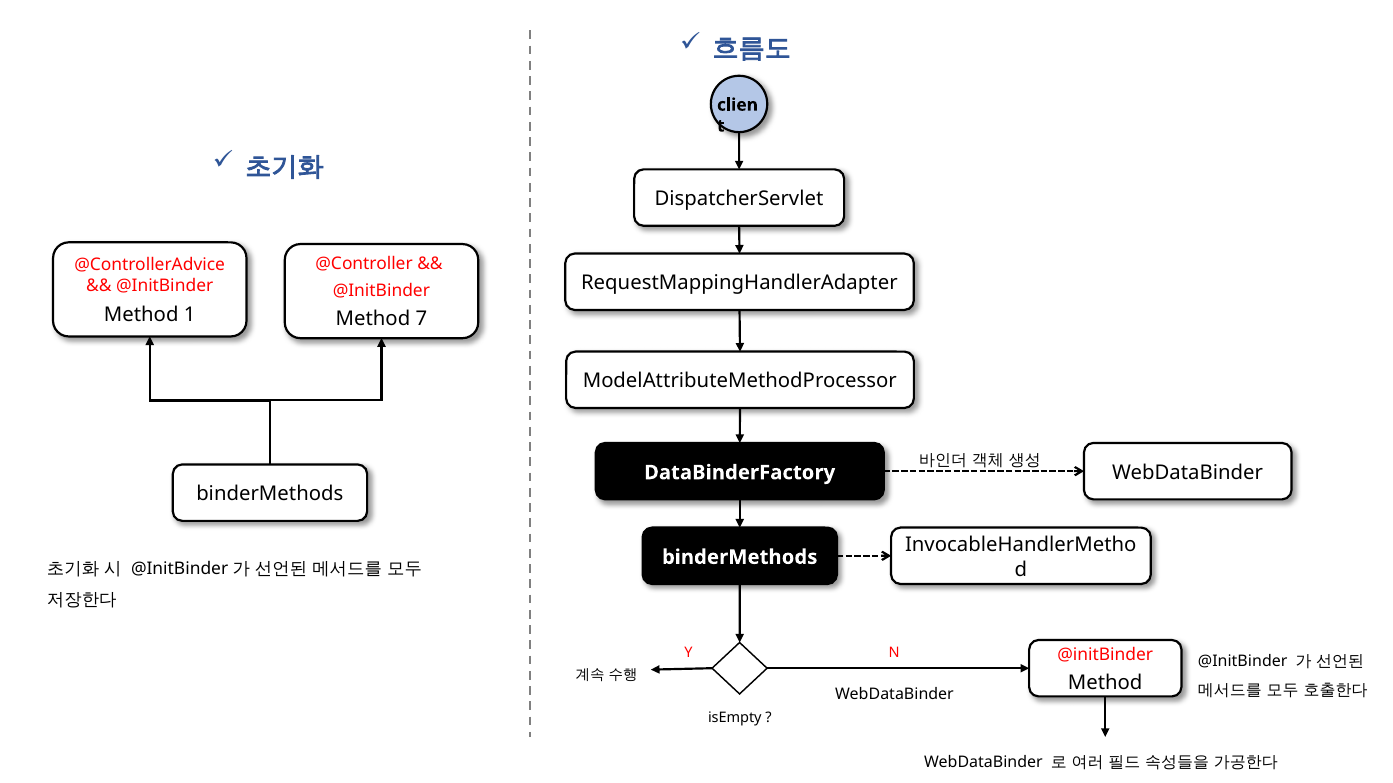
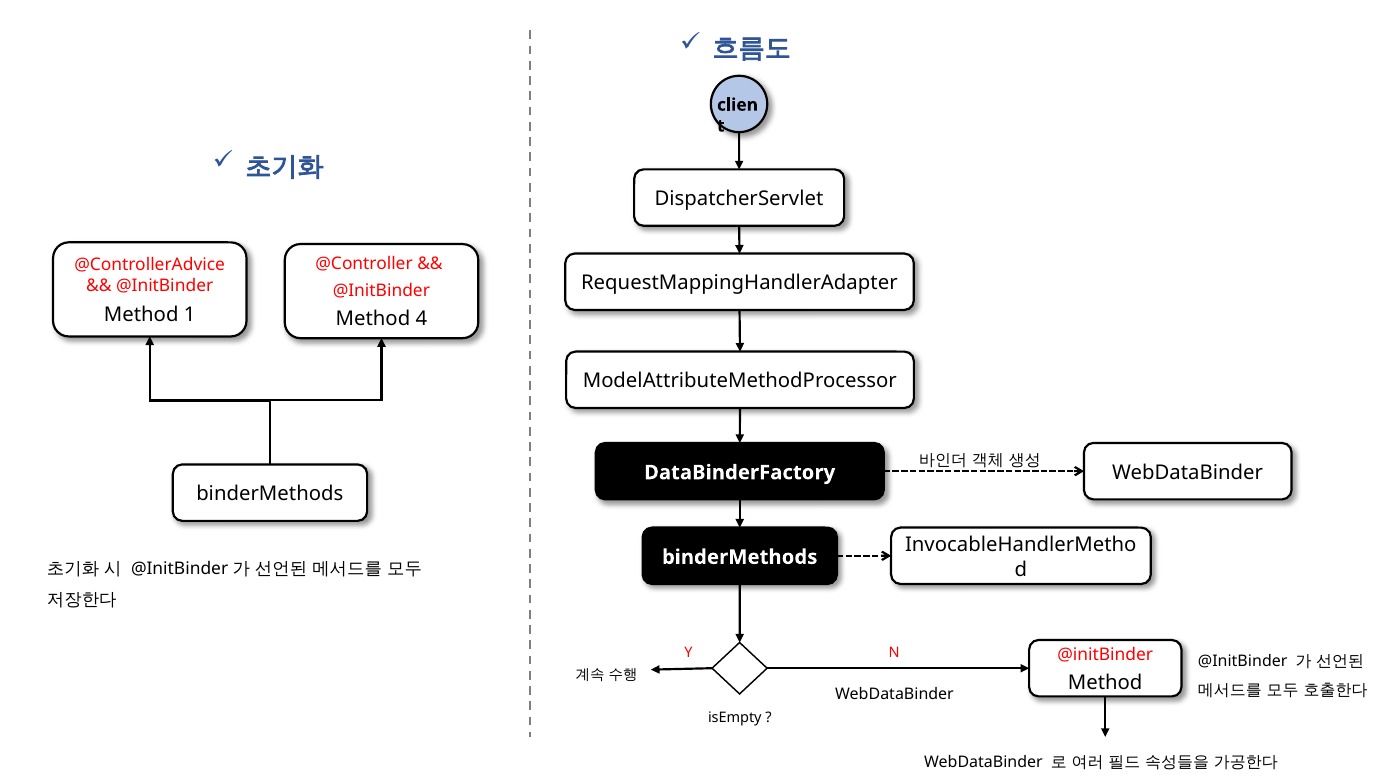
7: 7 -> 4 (421, 319)
